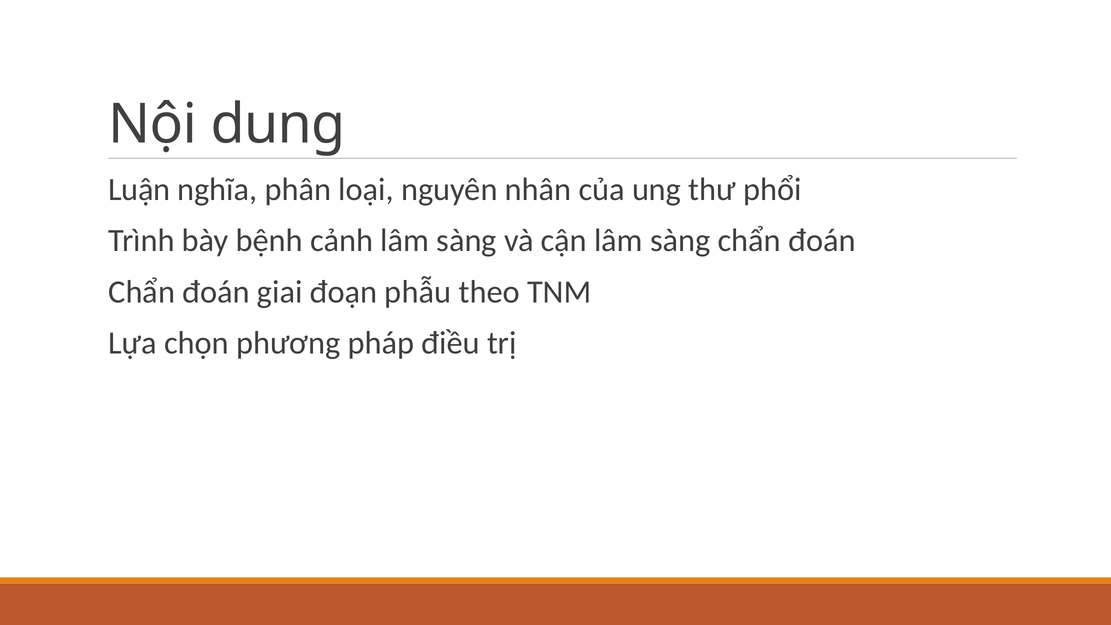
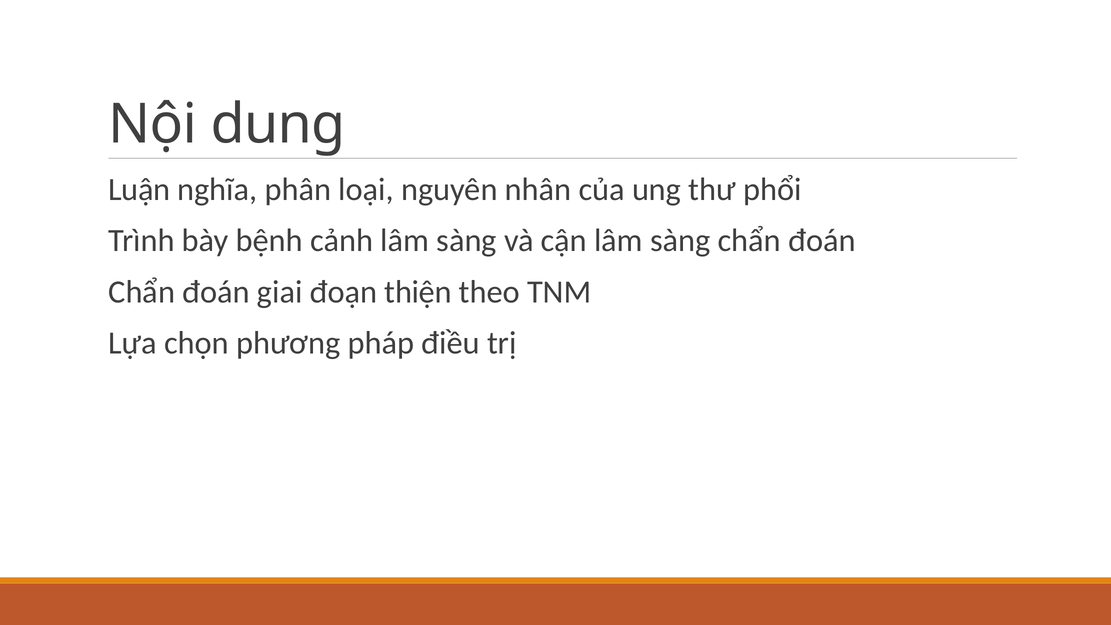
phẫu: phẫu -> thiện (418, 292)
